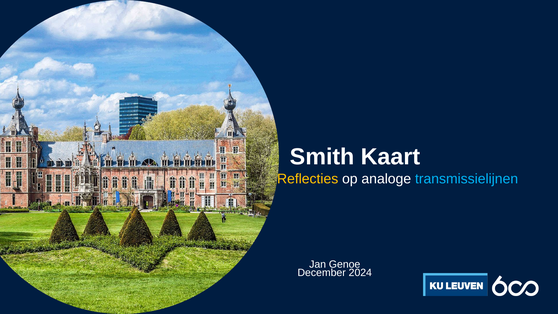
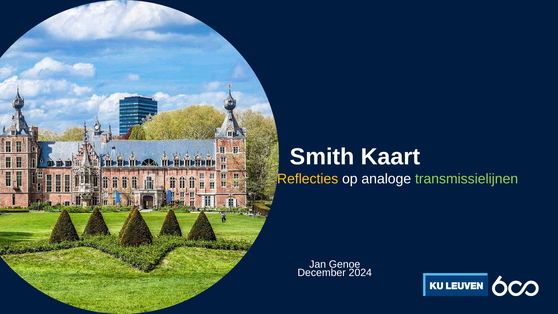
transmissielijnen colour: light blue -> light green (467, 179)
